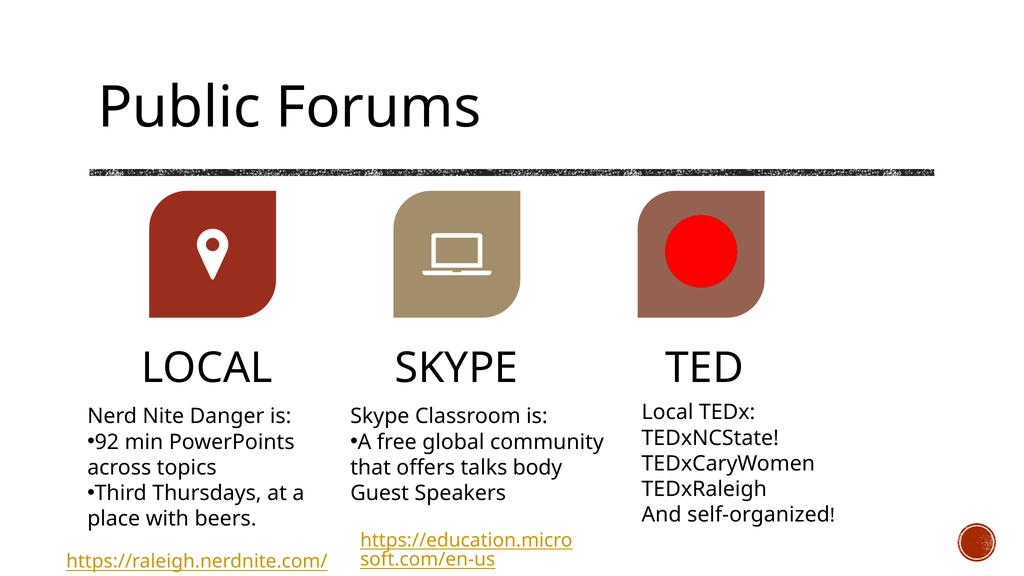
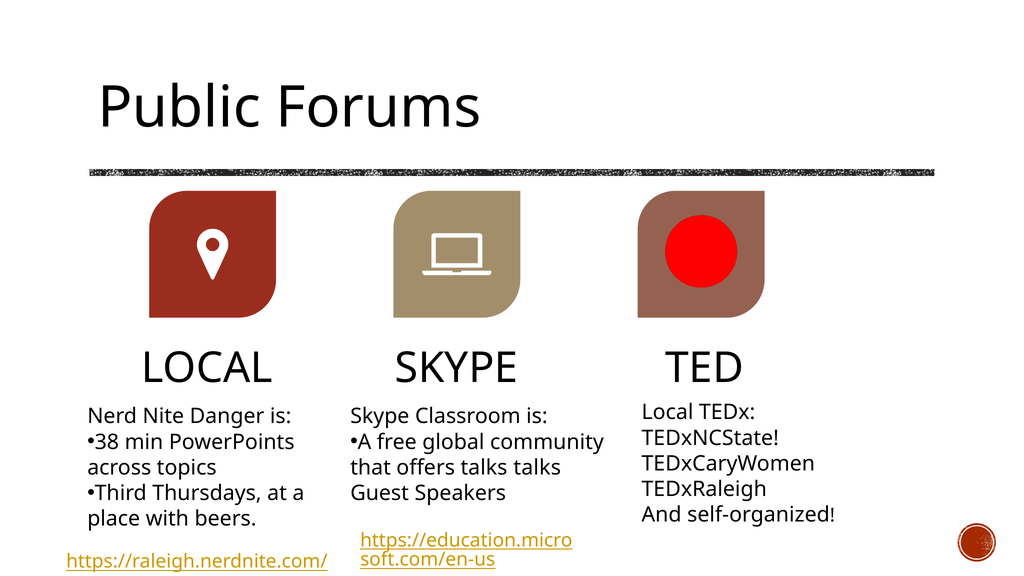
92: 92 -> 38 (107, 442)
talks body: body -> talks (537, 468)
